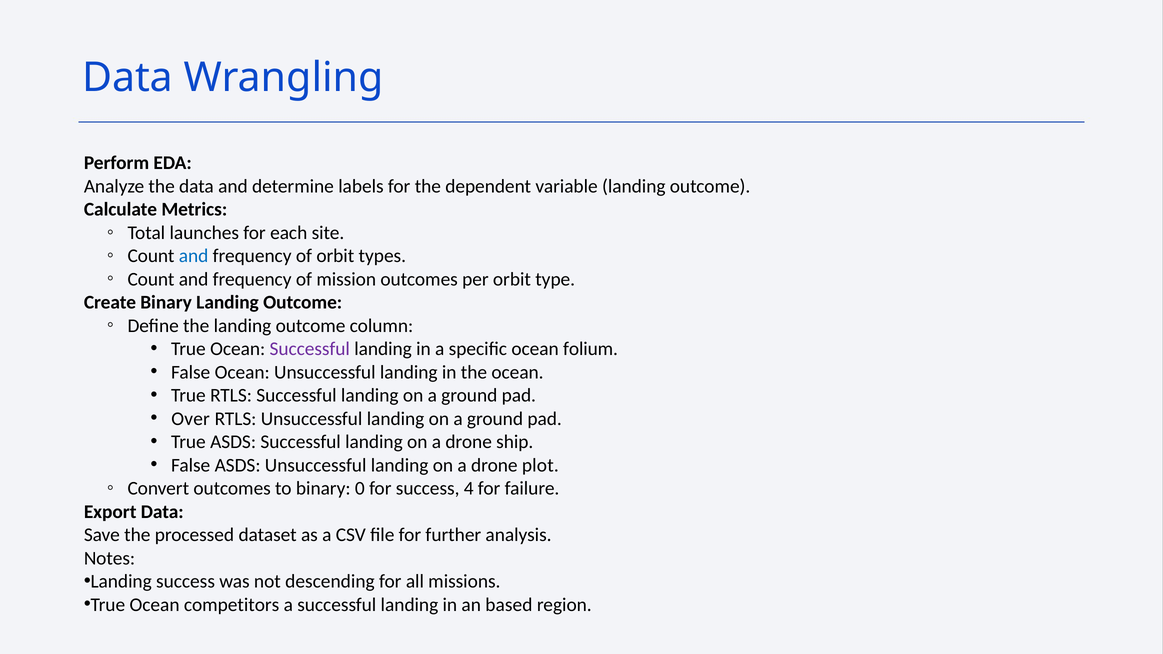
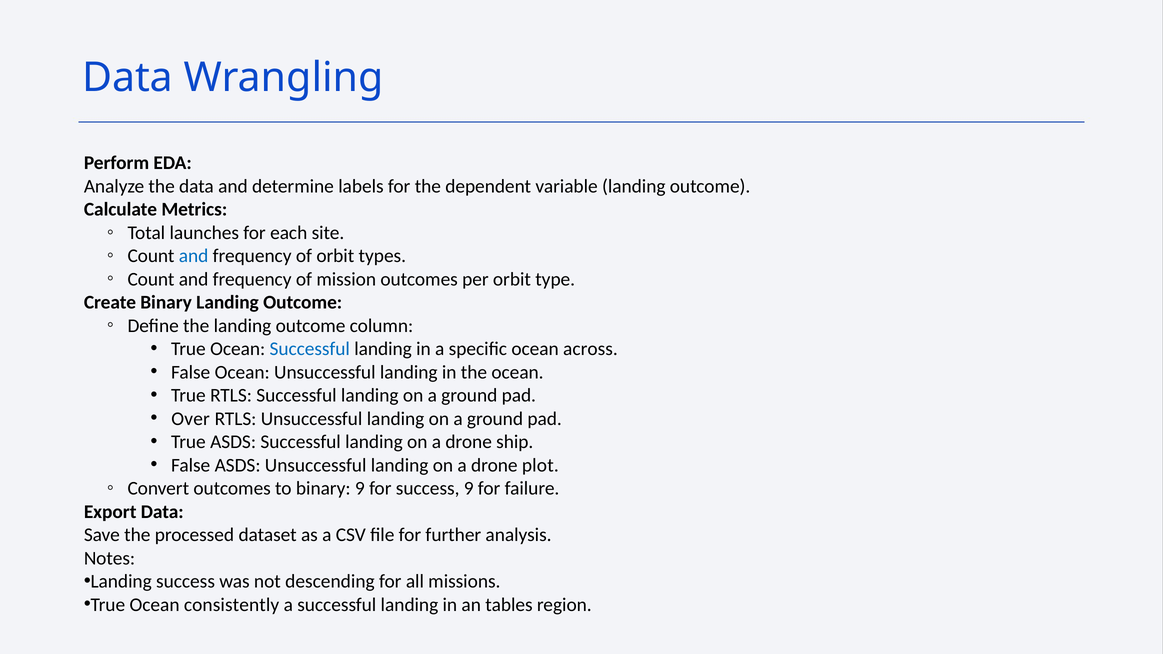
Successful colour: purple -> blue (310, 349)
folium: folium -> across (590, 349)
binary 0: 0 -> 9 (360, 489)
success 4: 4 -> 9 (469, 489)
competitors: competitors -> consistently (232, 605)
based: based -> tables (509, 605)
